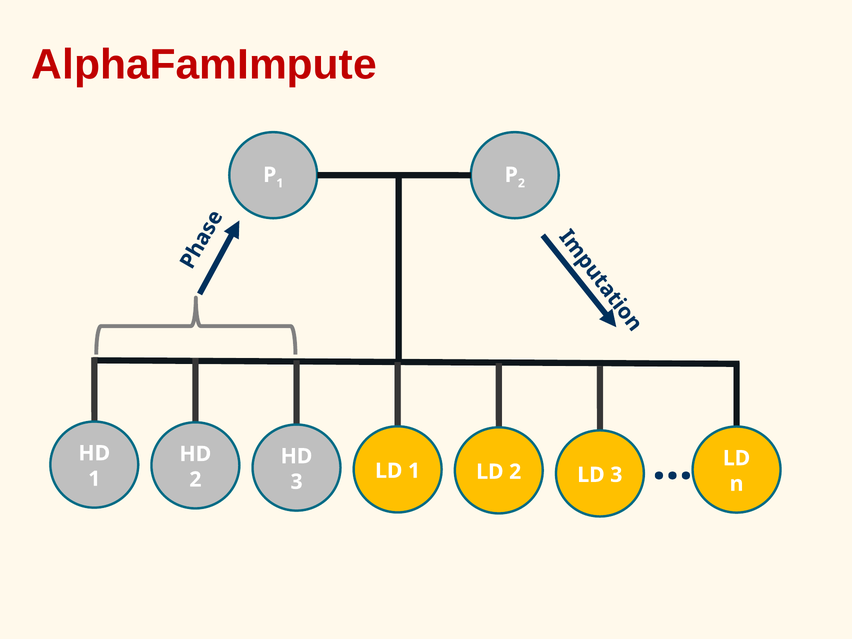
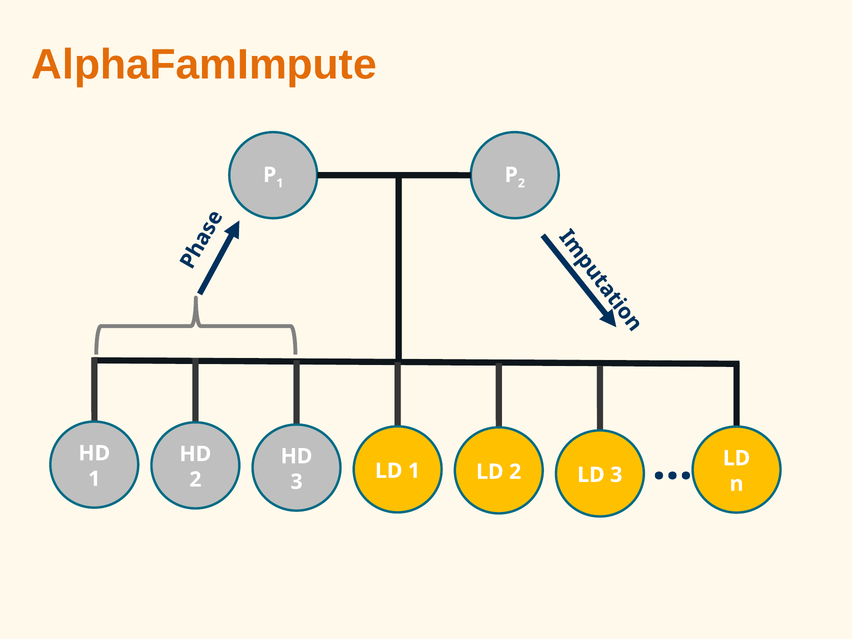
AlphaFamImpute colour: red -> orange (204, 65)
